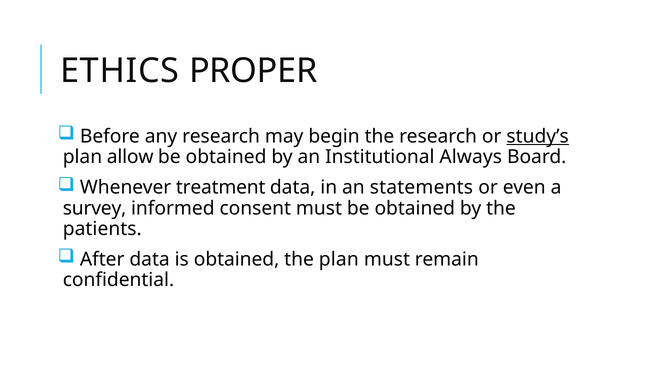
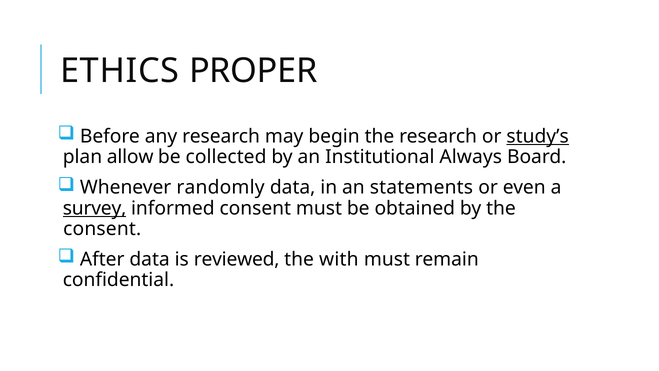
obtained: obtained -> collected (226, 157)
treatment: treatment -> randomly (221, 187)
survey underline: none -> present (95, 208)
patients: patients -> consent (102, 229)
is obtained: obtained -> reviewed (237, 259)
the plan: plan -> with (339, 259)
